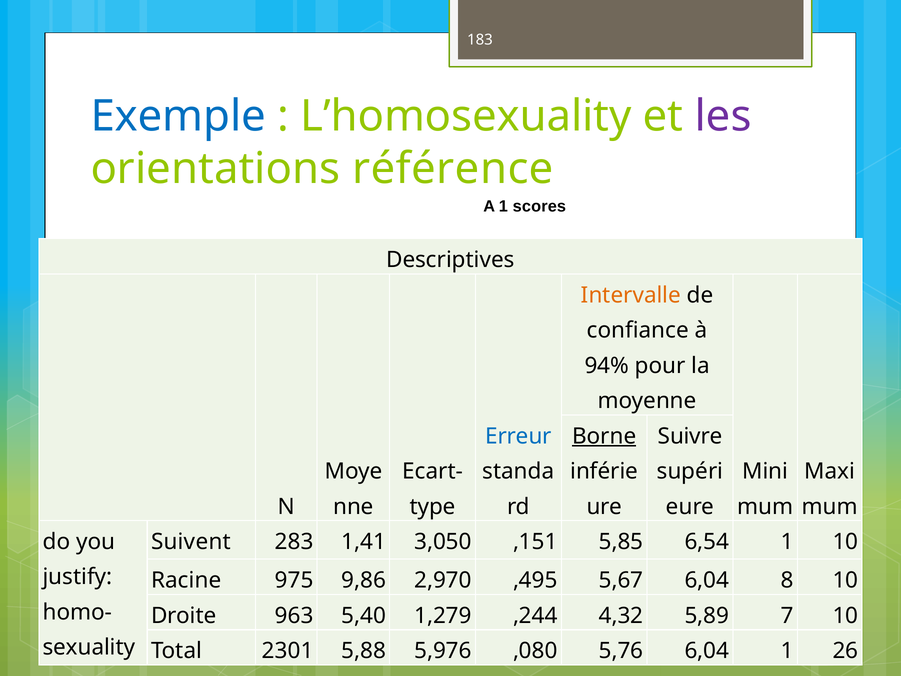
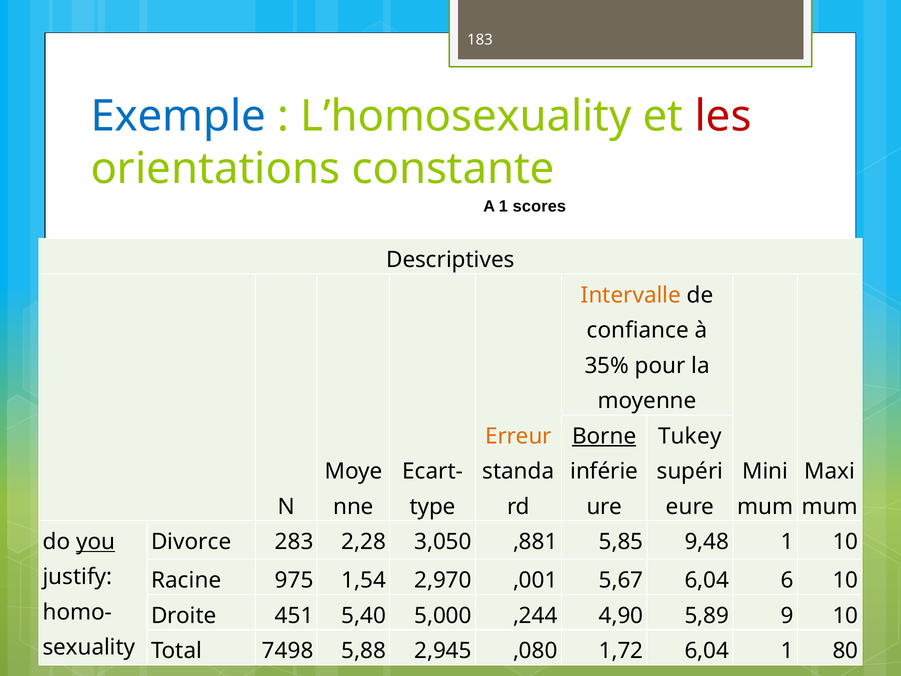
les colour: purple -> red (723, 116)
référence: référence -> constante (453, 169)
94%: 94% -> 35% (607, 365)
Erreur colour: blue -> orange (518, 436)
Suivre: Suivre -> Tukey (690, 436)
you underline: none -> present (96, 542)
Suivent: Suivent -> Divorce (191, 542)
1,41: 1,41 -> 2,28 (364, 542)
,151: ,151 -> ,881 (535, 542)
6,54: 6,54 -> 9,48 (707, 542)
9,86: 9,86 -> 1,54 (364, 580)
,495: ,495 -> ,001 (535, 580)
8: 8 -> 6 (787, 580)
963: 963 -> 451 (294, 615)
1,279: 1,279 -> 5,000 (443, 615)
4,32: 4,32 -> 4,90 (621, 615)
7: 7 -> 9 (787, 615)
2301: 2301 -> 7498 (288, 651)
5,976: 5,976 -> 2,945 (443, 651)
5,76: 5,76 -> 1,72 (621, 651)
26: 26 -> 80 (845, 651)
